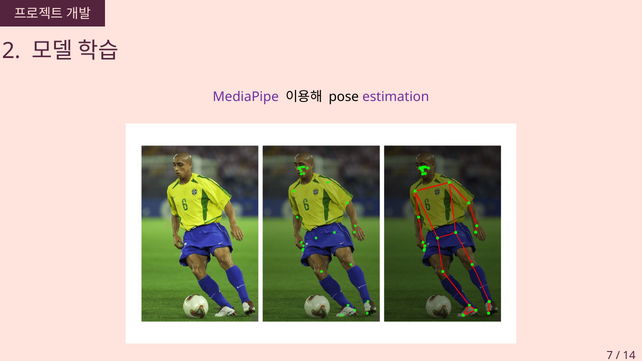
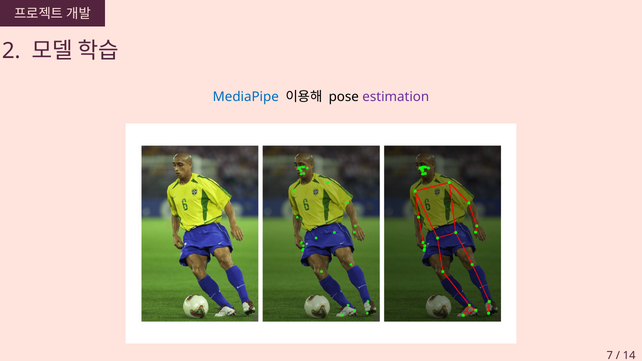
MediaPipe colour: purple -> blue (246, 97)
